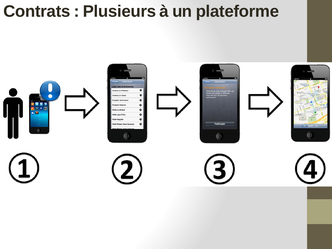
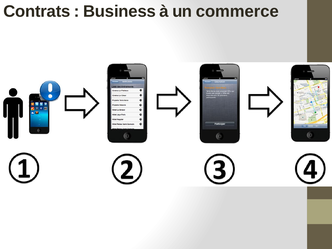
Plusieurs: Plusieurs -> Business (119, 11)
plateforme: plateforme -> commerce (237, 11)
